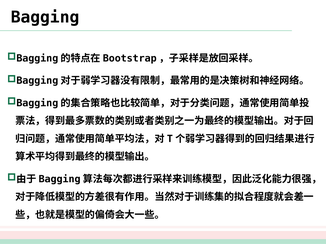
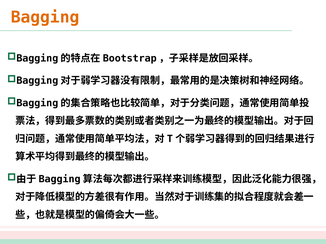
Bagging colour: black -> orange (45, 17)
